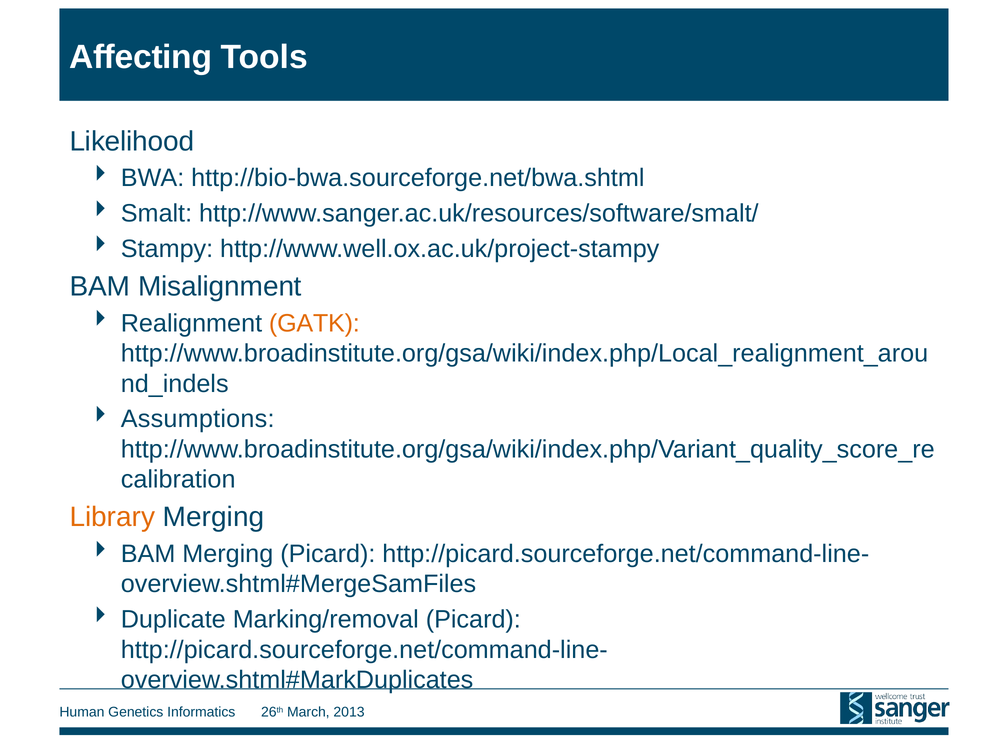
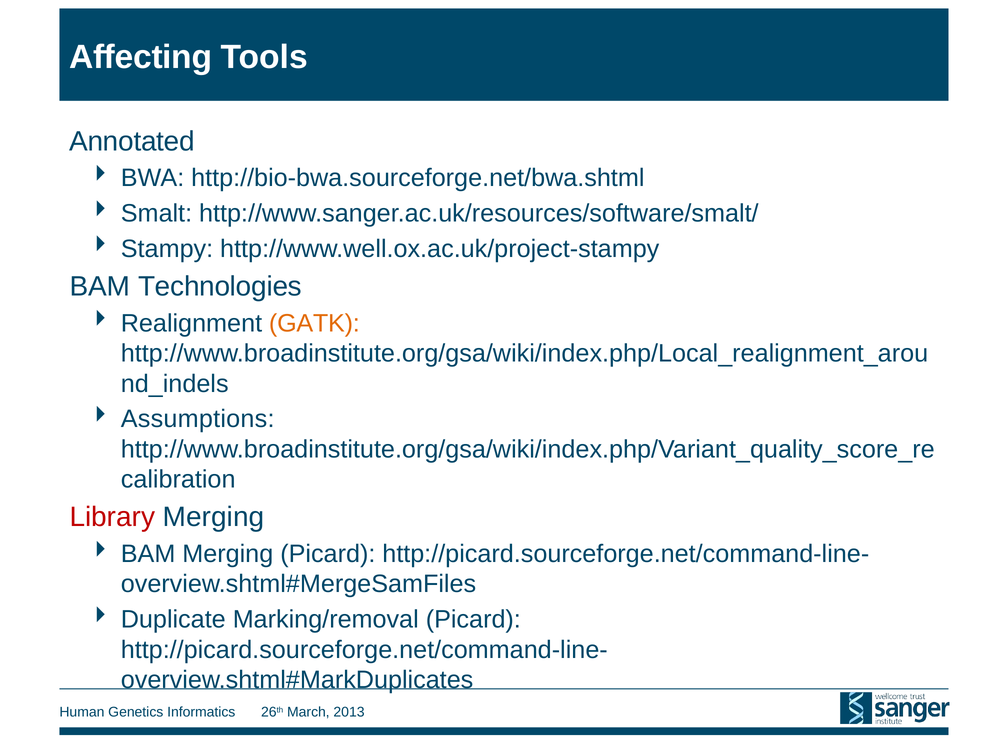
Likelihood: Likelihood -> Annotated (132, 141)
Misalignment: Misalignment -> Technologies (220, 286)
Library colour: orange -> red (112, 517)
